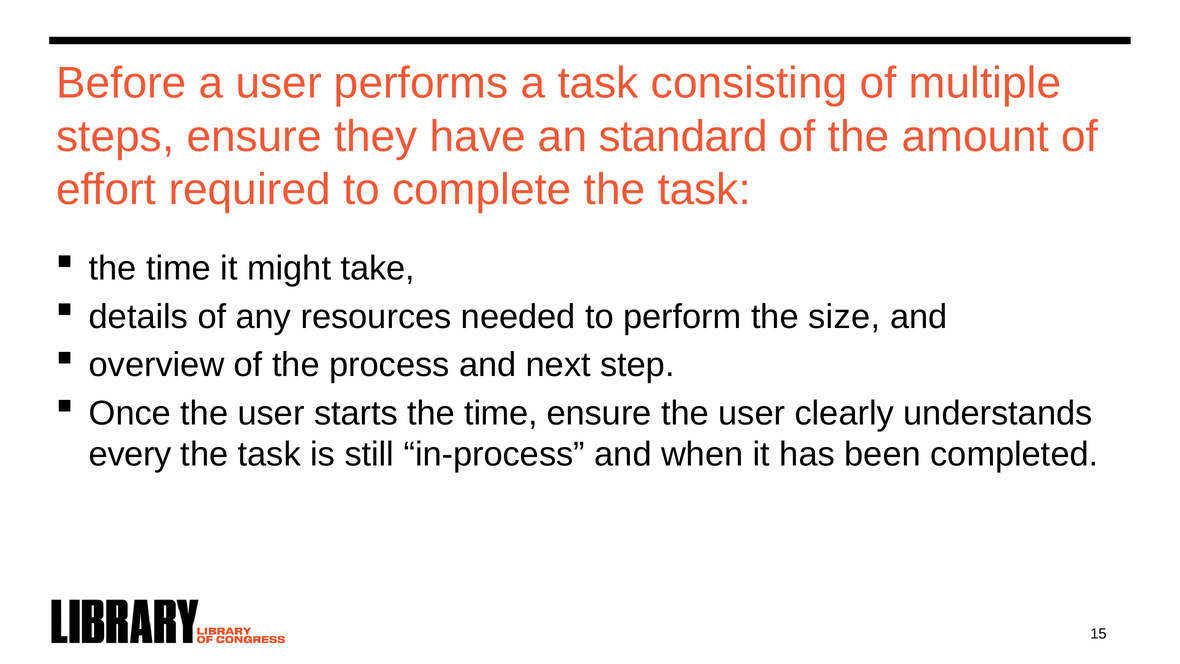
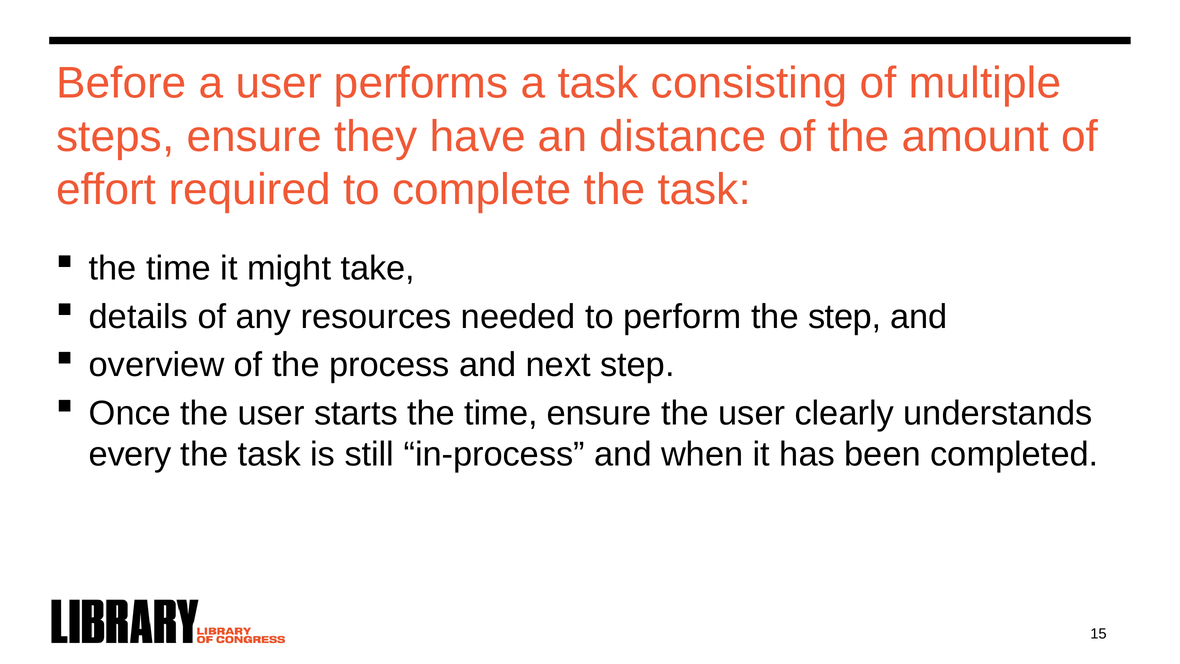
standard: standard -> distance (683, 136)
the size: size -> step (845, 317)
